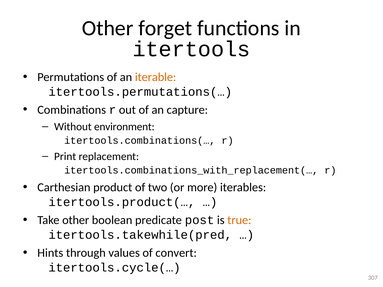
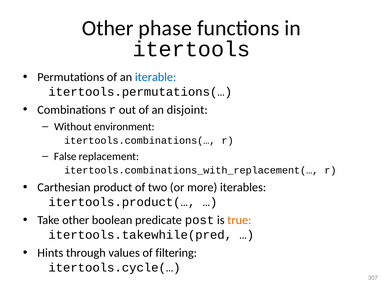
forget: forget -> phase (165, 28)
iterable colour: orange -> blue (156, 77)
capture: capture -> disjoint (187, 110)
Print: Print -> False (65, 157)
convert: convert -> filtering (176, 253)
